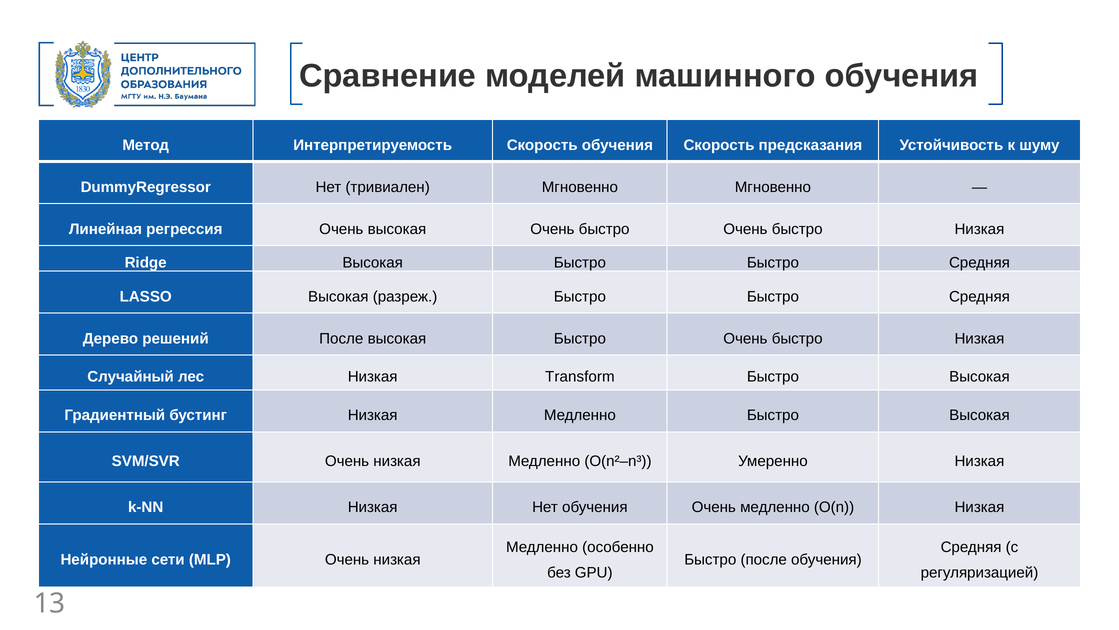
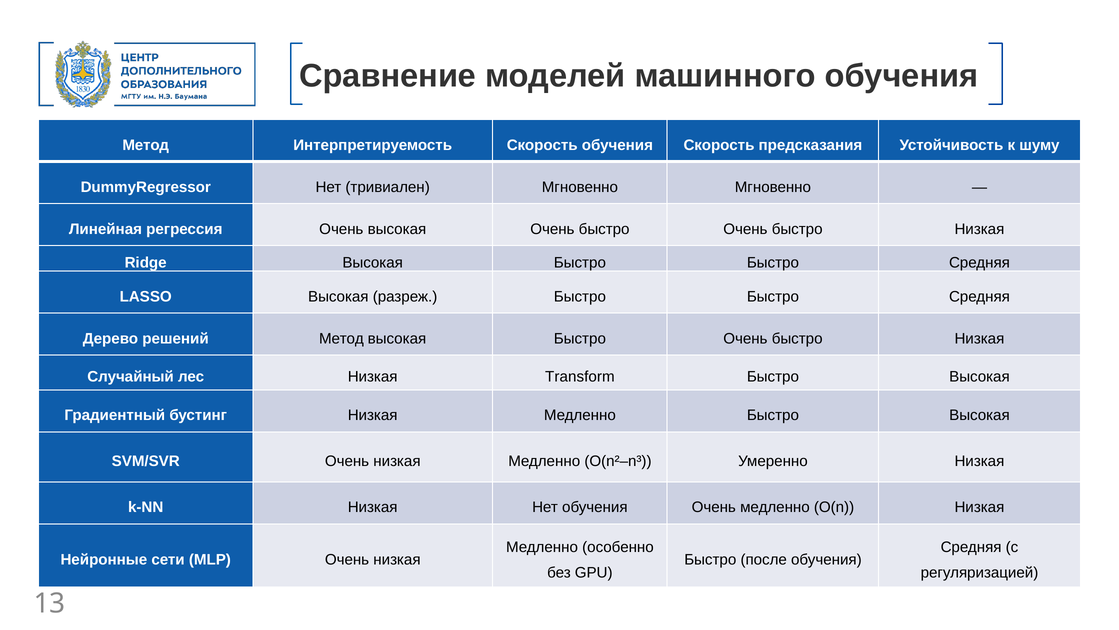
решений После: После -> Метод (341, 338)
